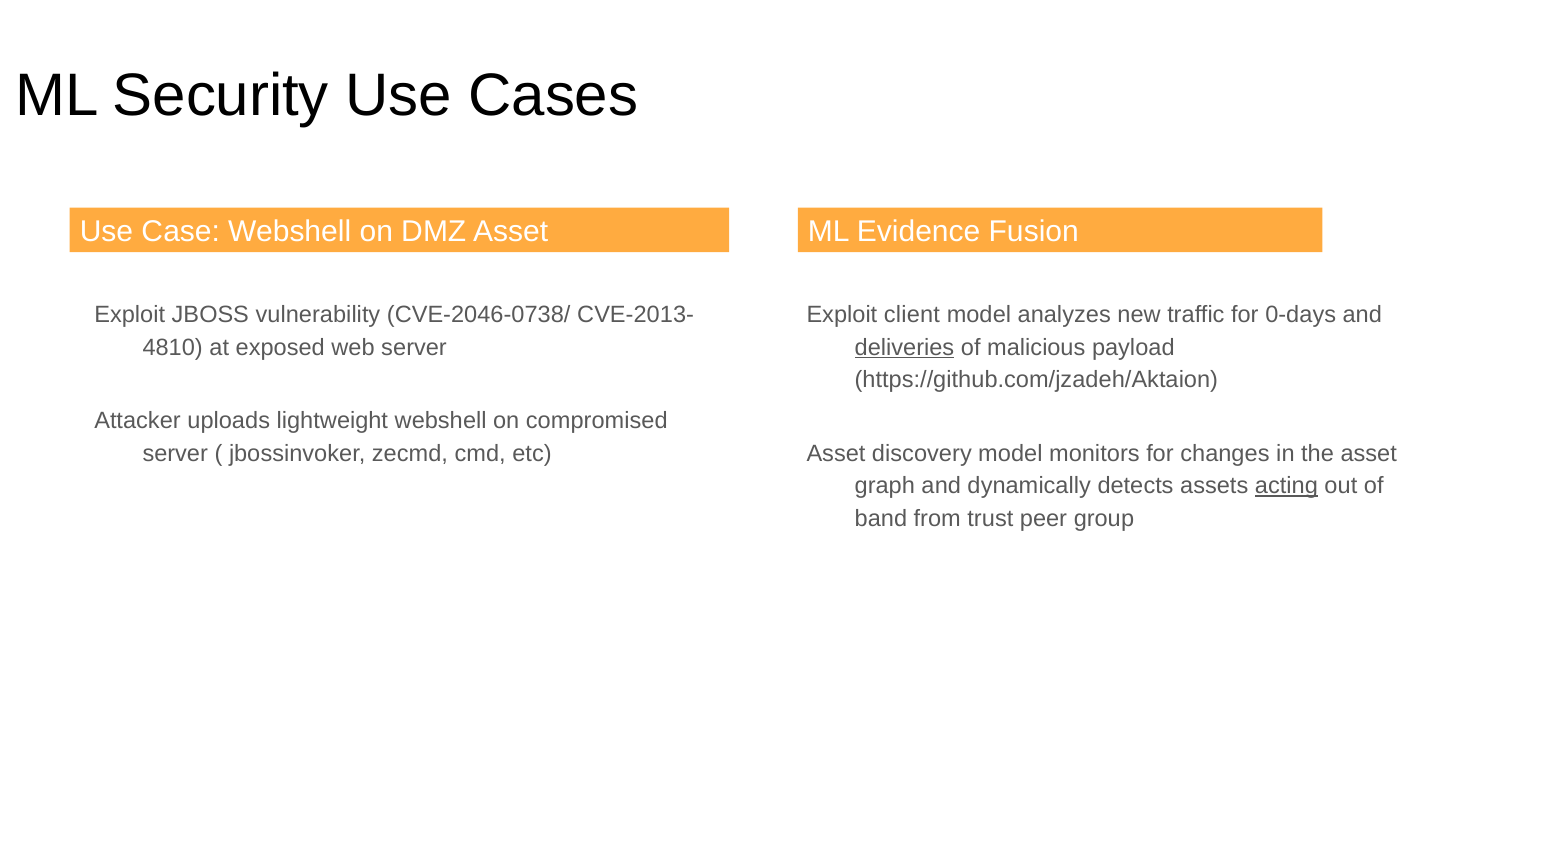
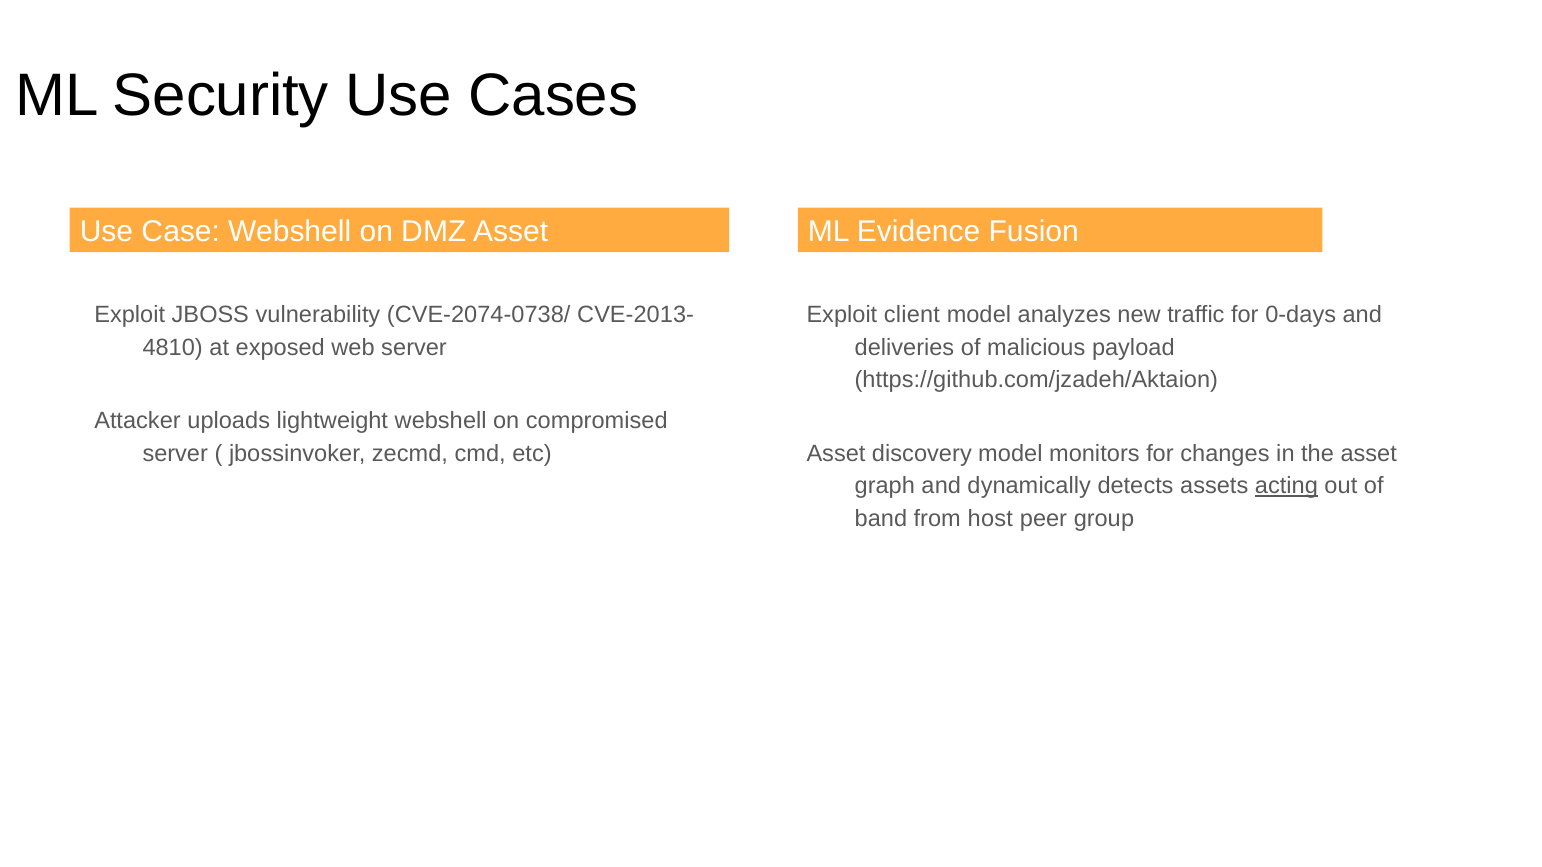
CVE-2046-0738/: CVE-2046-0738/ -> CVE-2074-0738/ (479, 315)
deliveries underline: present -> none (904, 347)
trust: trust -> host (990, 519)
